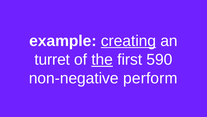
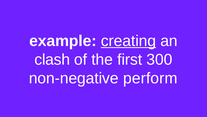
turret: turret -> clash (52, 59)
the underline: present -> none (102, 59)
590: 590 -> 300 (159, 59)
